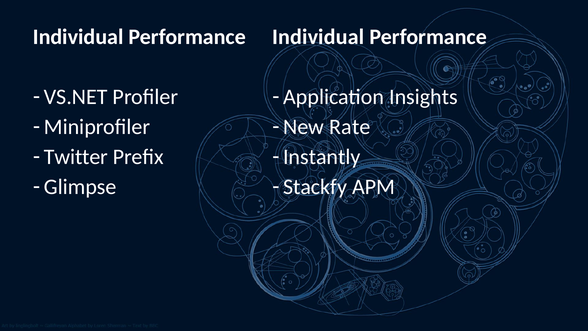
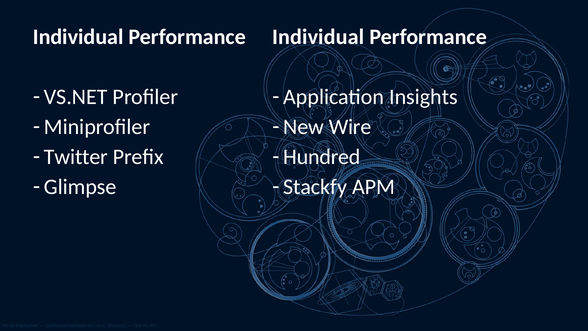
Rate: Rate -> Wire (350, 127)
Instantly: Instantly -> Hundred (322, 157)
